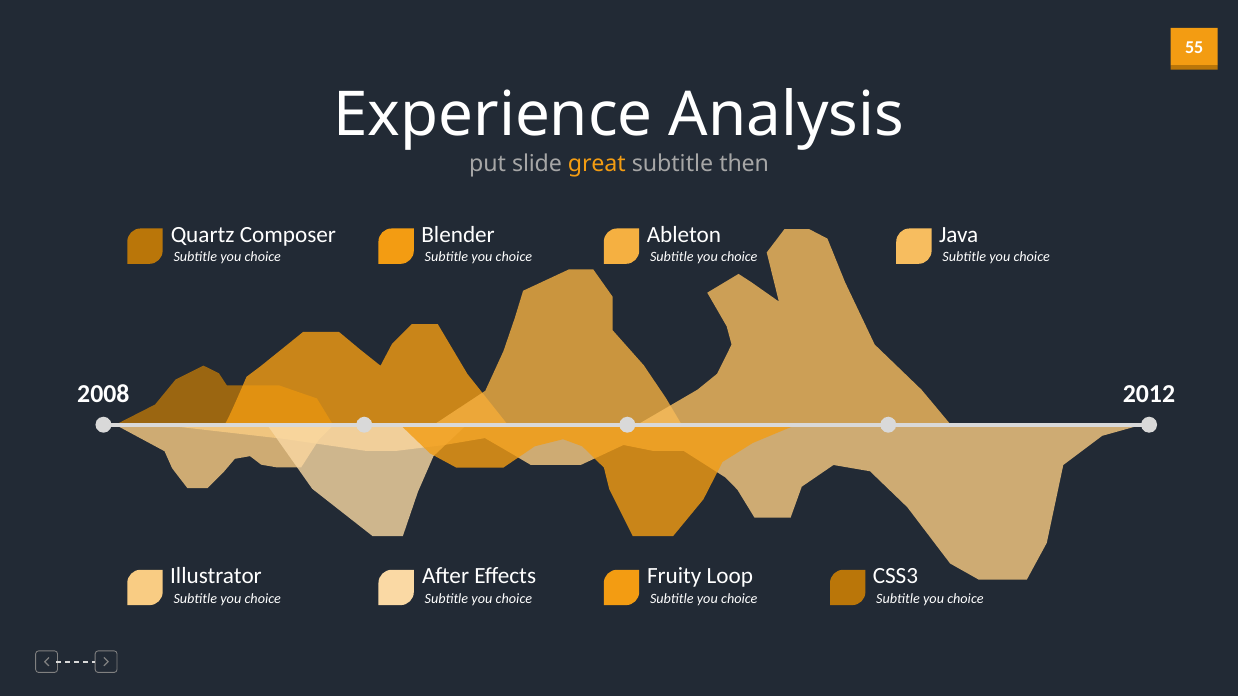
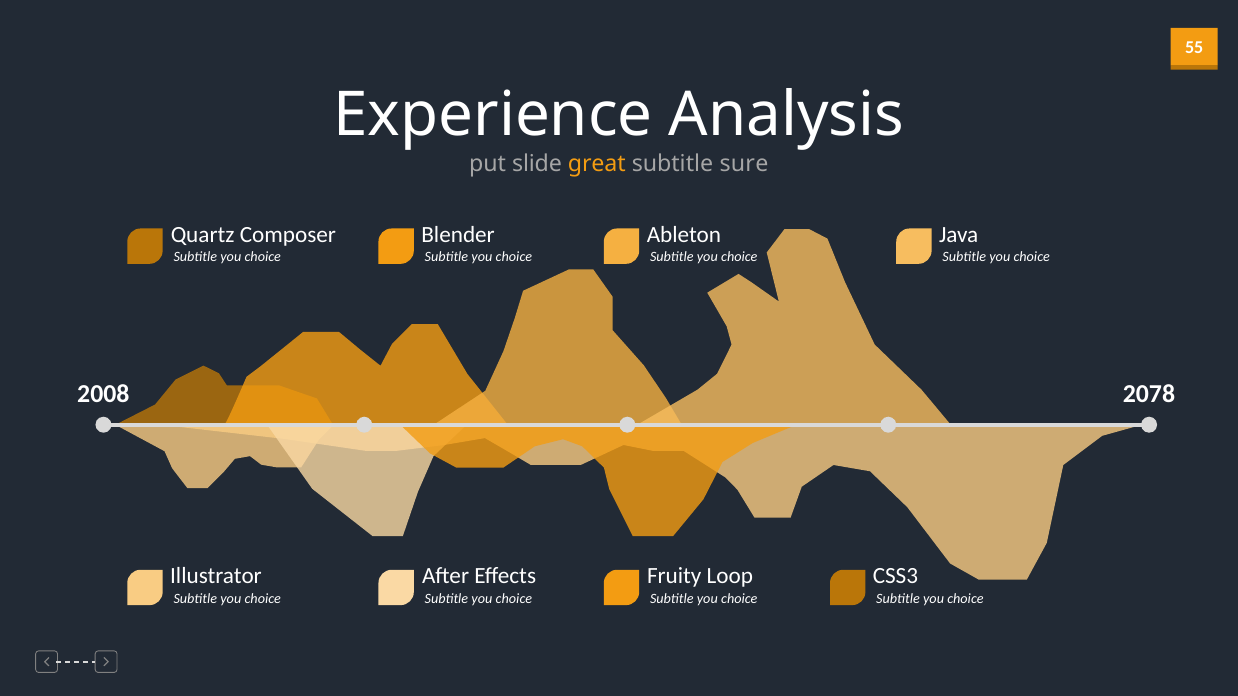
then: then -> sure (744, 164)
2012: 2012 -> 2078 (1149, 394)
